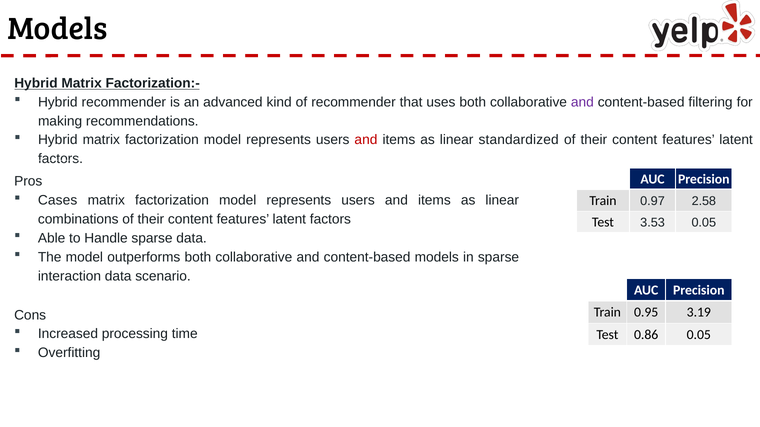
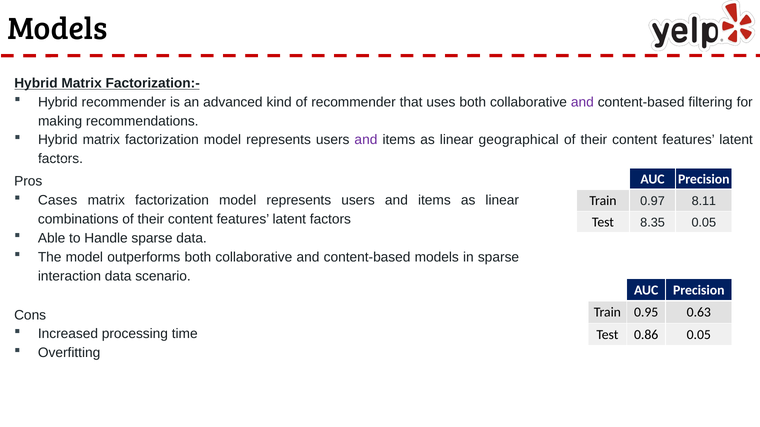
and colour: red -> purple (366, 140)
standardized: standardized -> geographical (519, 140)
2.58: 2.58 -> 8.11 (704, 201)
3.53: 3.53 -> 8.35 (653, 223)
3.19: 3.19 -> 0.63 (699, 313)
